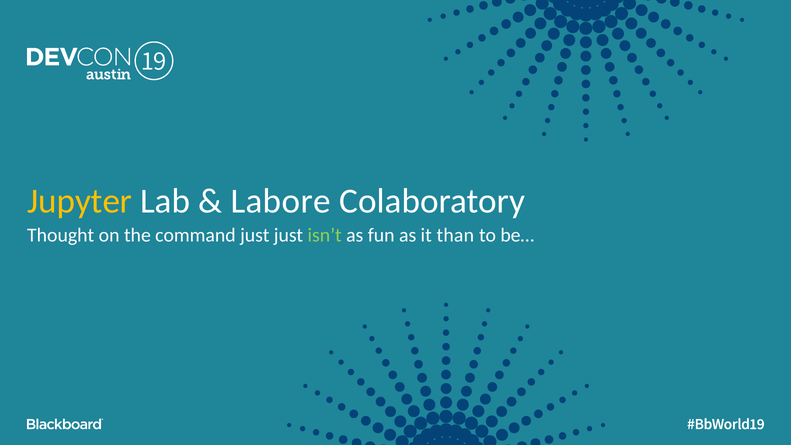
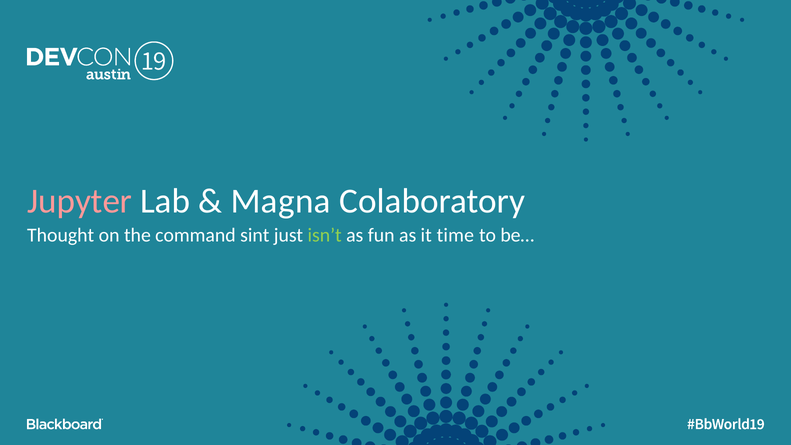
Jupyter colour: yellow -> pink (80, 201)
Labore: Labore -> Magna (281, 201)
command just: just -> sint (255, 235)
than: than -> time (455, 235)
